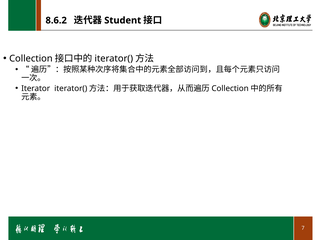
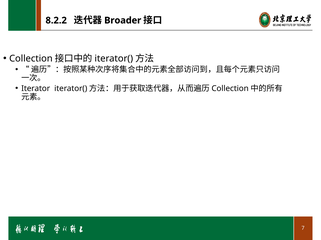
8.6.2: 8.6.2 -> 8.2.2 (56, 20)
Student: Student -> Broader (123, 20)
